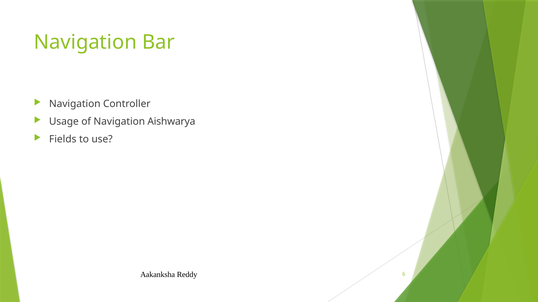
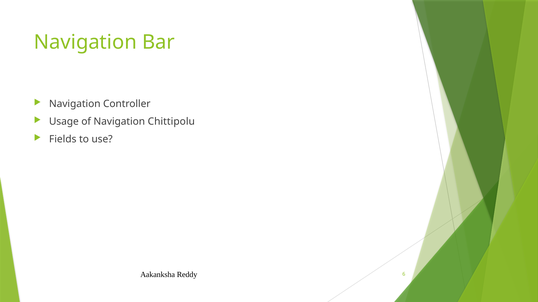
Aishwarya: Aishwarya -> Chittipolu (171, 122)
